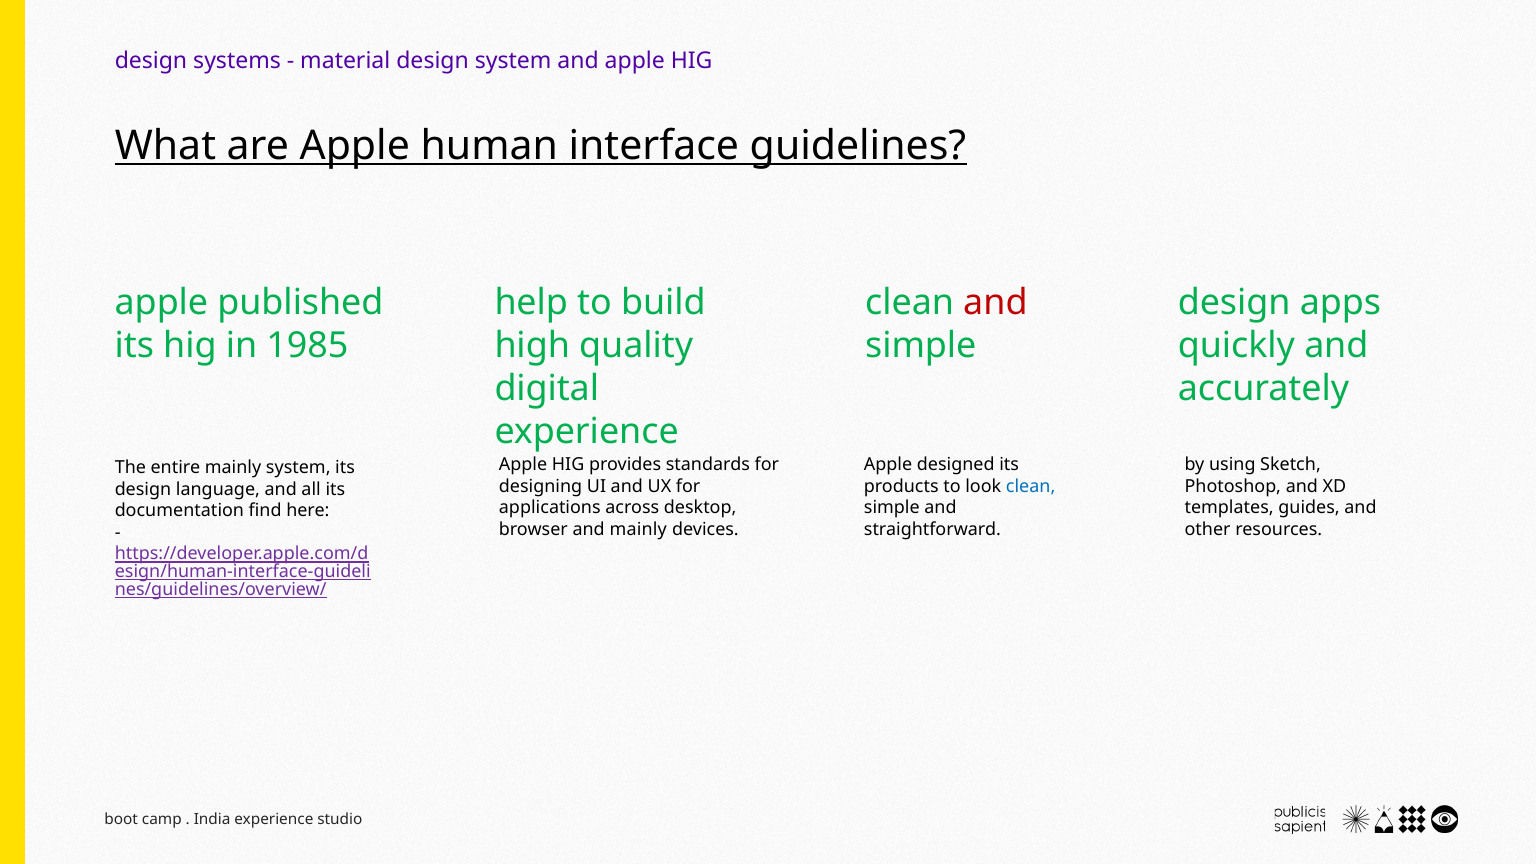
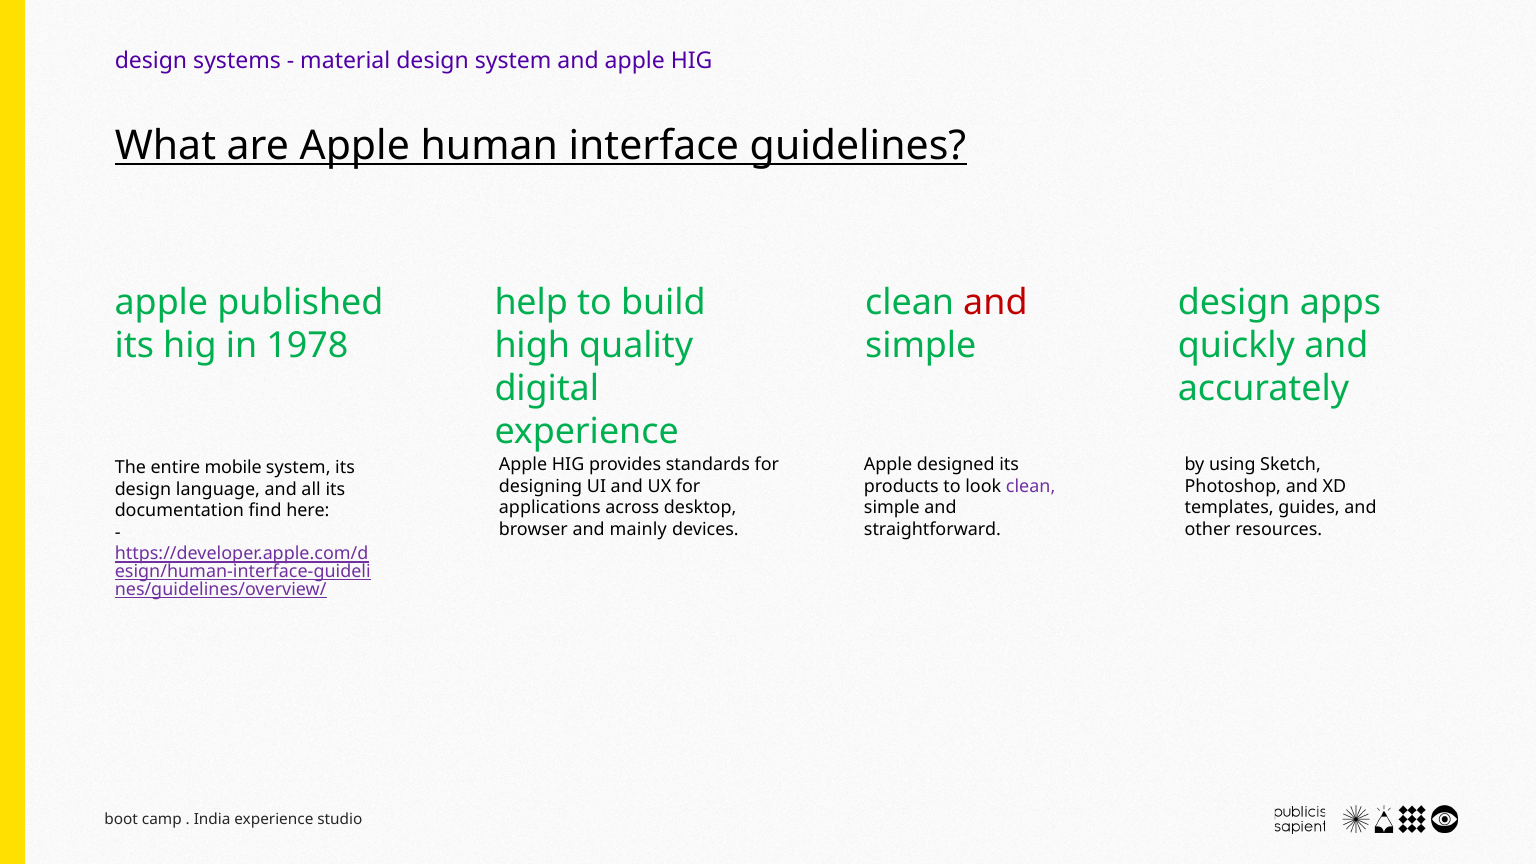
1985: 1985 -> 1978 (307, 346)
entire mainly: mainly -> mobile (233, 468)
clean colour: blue -> purple (1031, 486)
